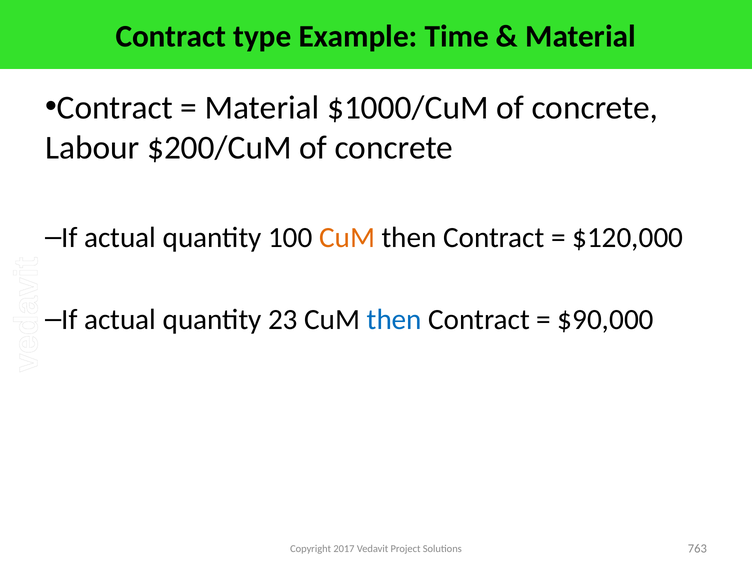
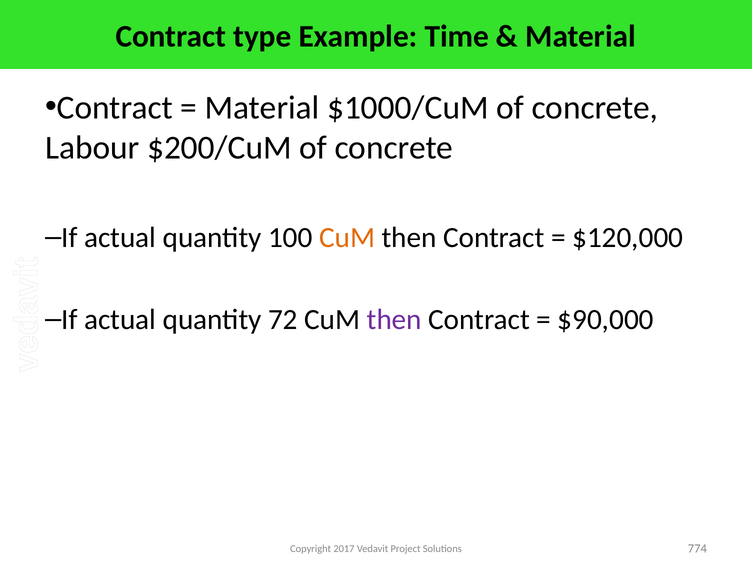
23: 23 -> 72 (283, 320)
then colour: blue -> purple (394, 320)
763: 763 -> 774 (697, 549)
